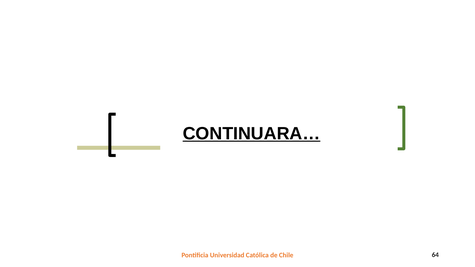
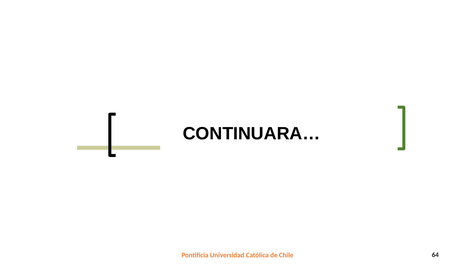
CONTINUARA… underline: present -> none (252, 134)
